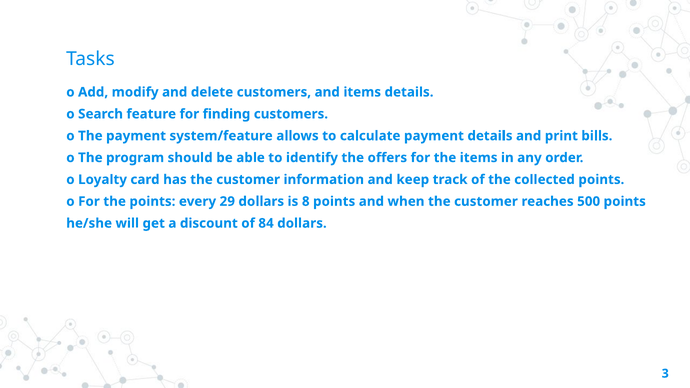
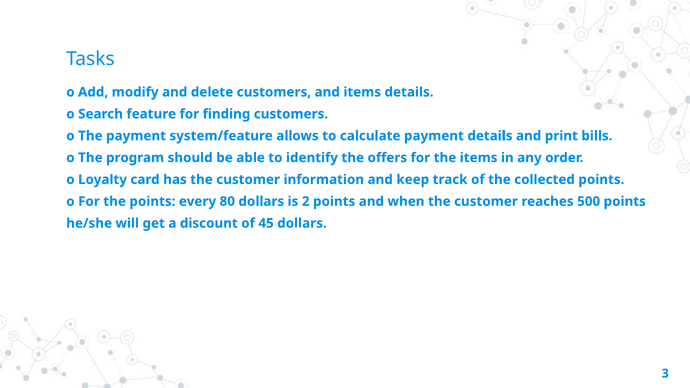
29: 29 -> 80 (227, 201)
8: 8 -> 2 (306, 201)
84: 84 -> 45 (266, 223)
